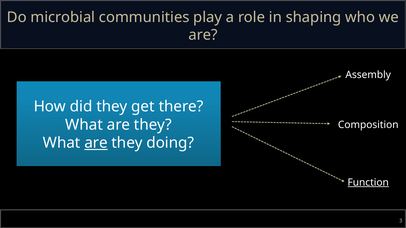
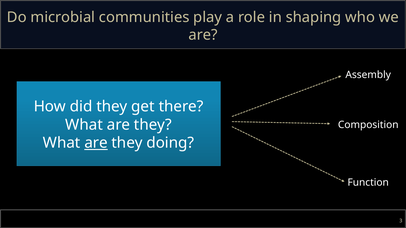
Function underline: present -> none (368, 183)
